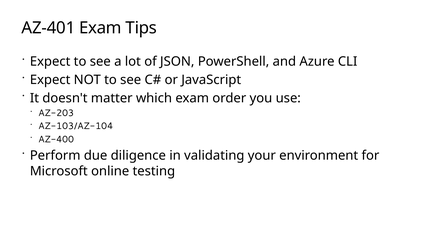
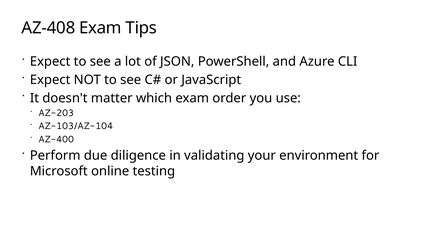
AZ-401: AZ-401 -> AZ-408 (48, 28)
